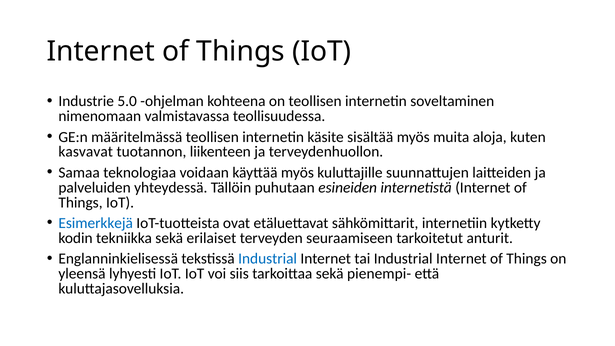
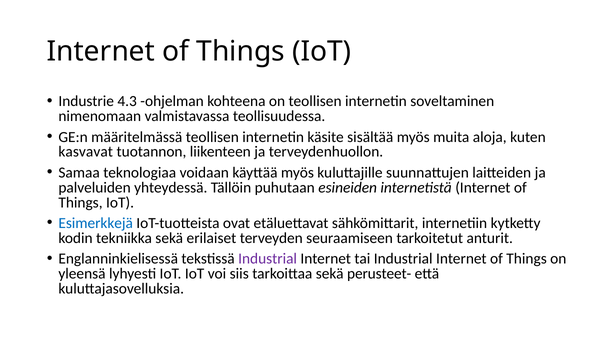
5.0: 5.0 -> 4.3 (127, 101)
Industrial colour: blue -> purple (268, 259)
pienempi-: pienempi- -> perusteet- (379, 274)
